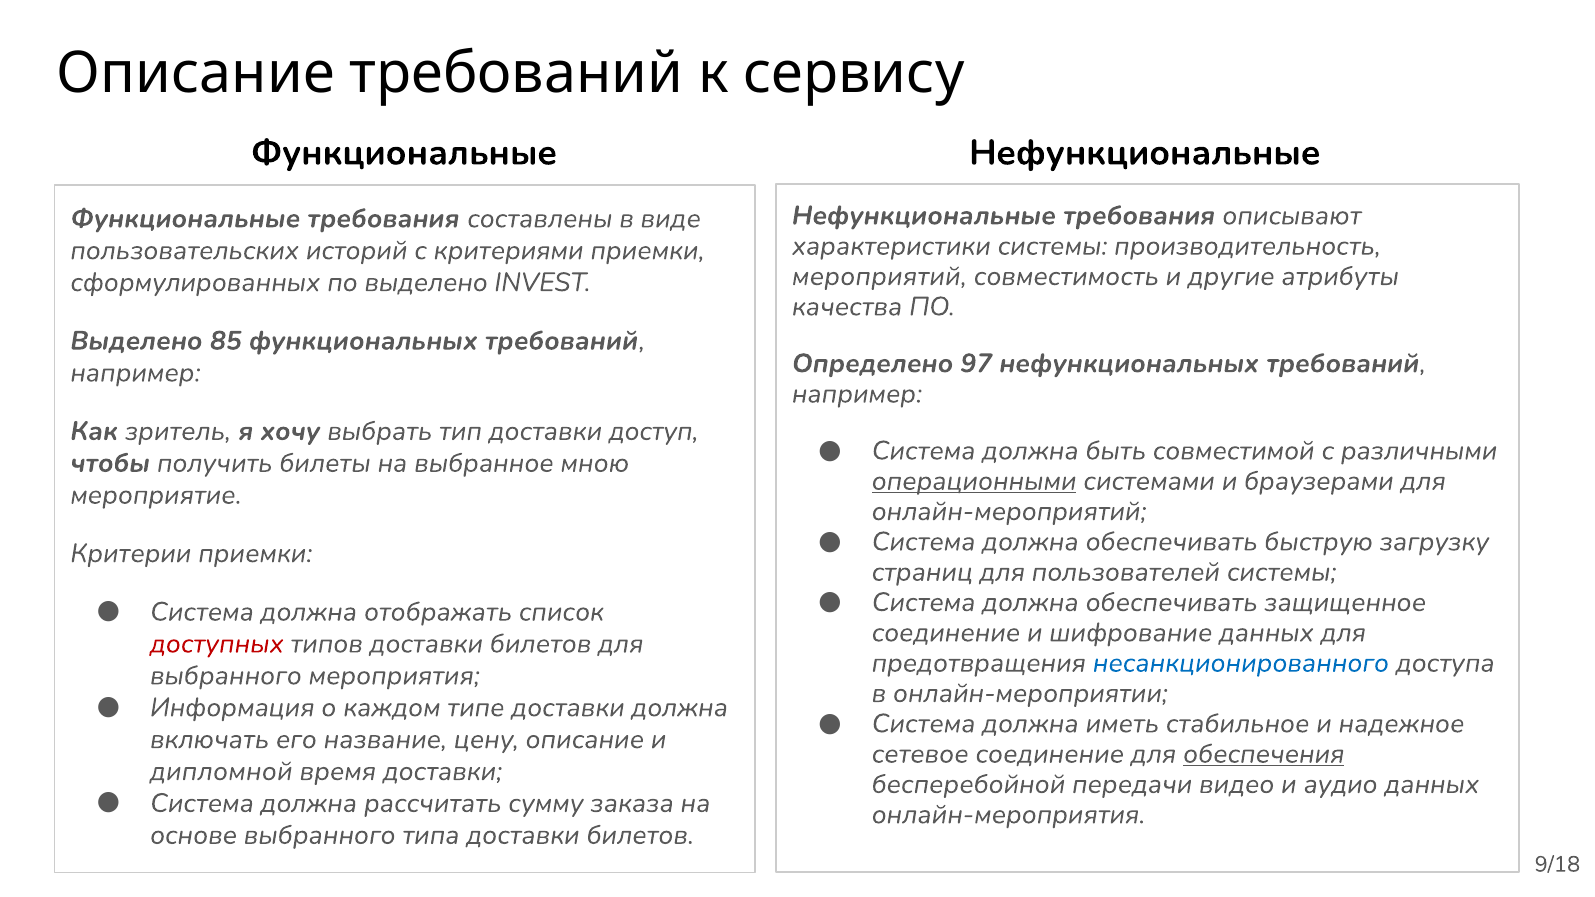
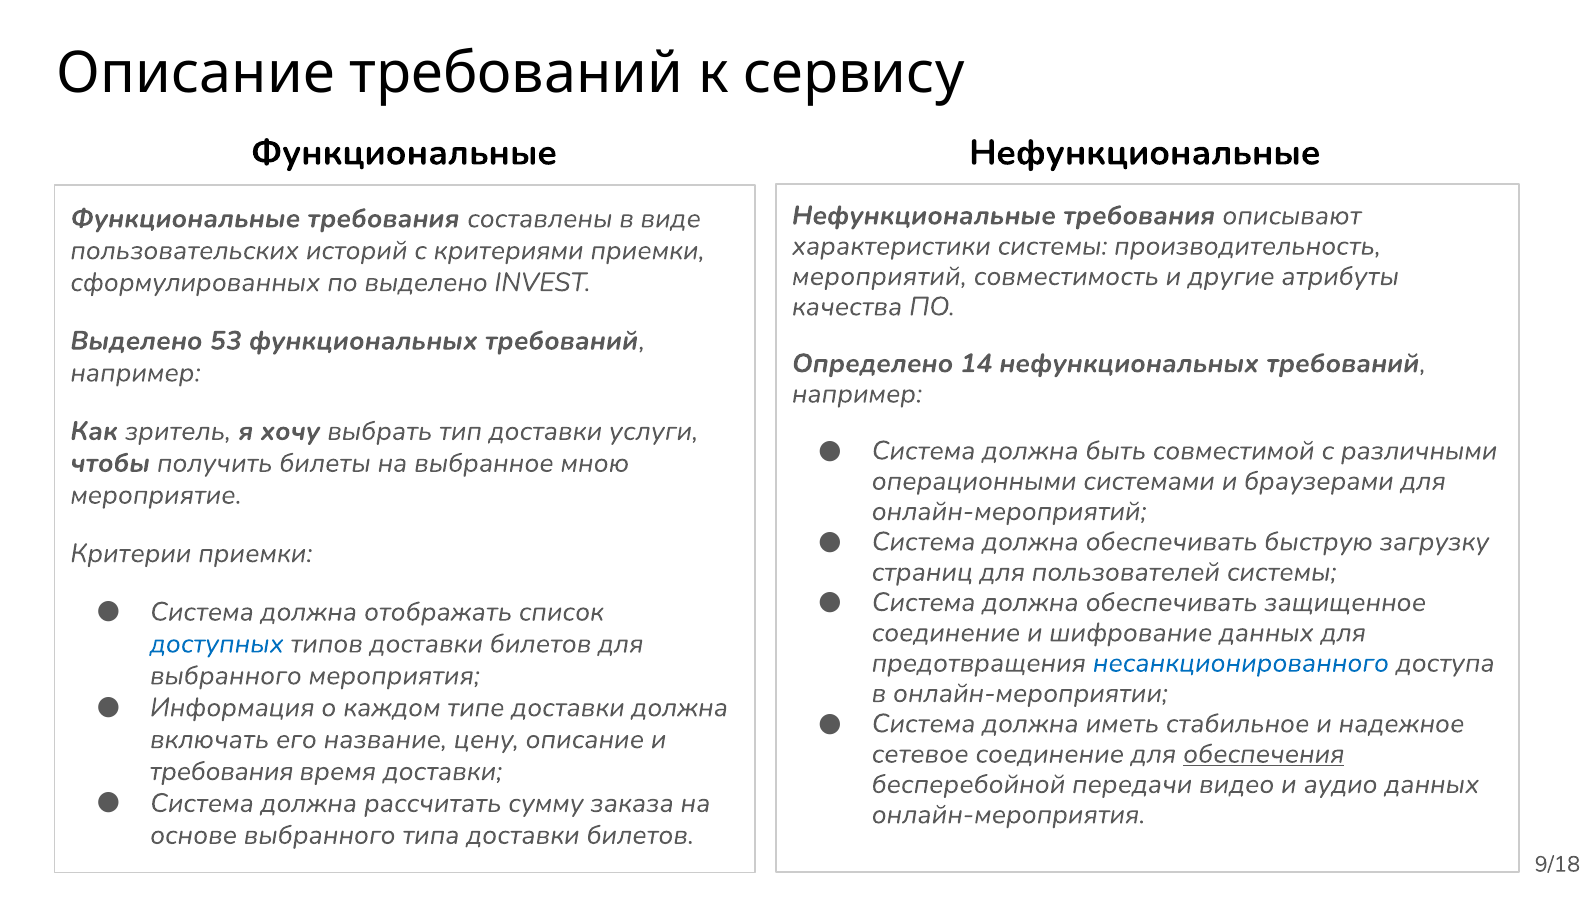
85: 85 -> 53 (226, 341)
97: 97 -> 14 (976, 364)
доступ: доступ -> услуги (654, 431)
операционными underline: present -> none (974, 481)
доступных colour: red -> blue (217, 644)
дипломной: дипломной -> требования (222, 771)
